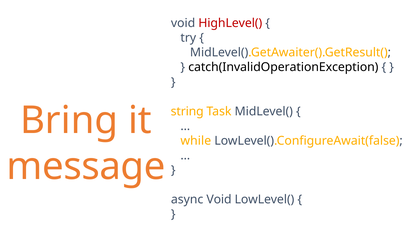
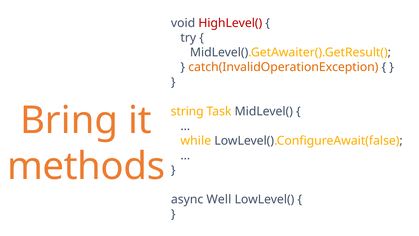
catch(InvalidOperationException colour: black -> orange (283, 67)
message: message -> methods (86, 166)
async Void: Void -> Well (219, 199)
